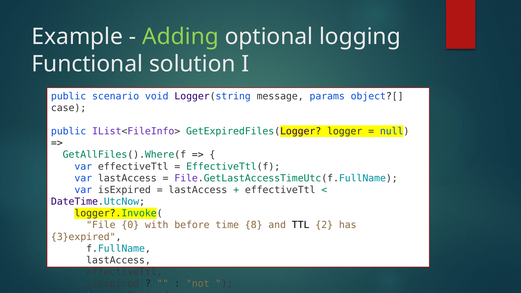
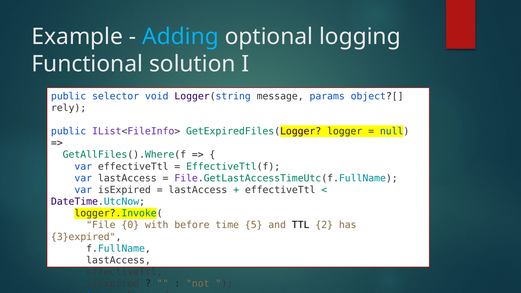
Adding colour: light green -> light blue (180, 37)
scenario: scenario -> selector (116, 96)
case: case -> rely (69, 108)
8: 8 -> 5 (254, 225)
